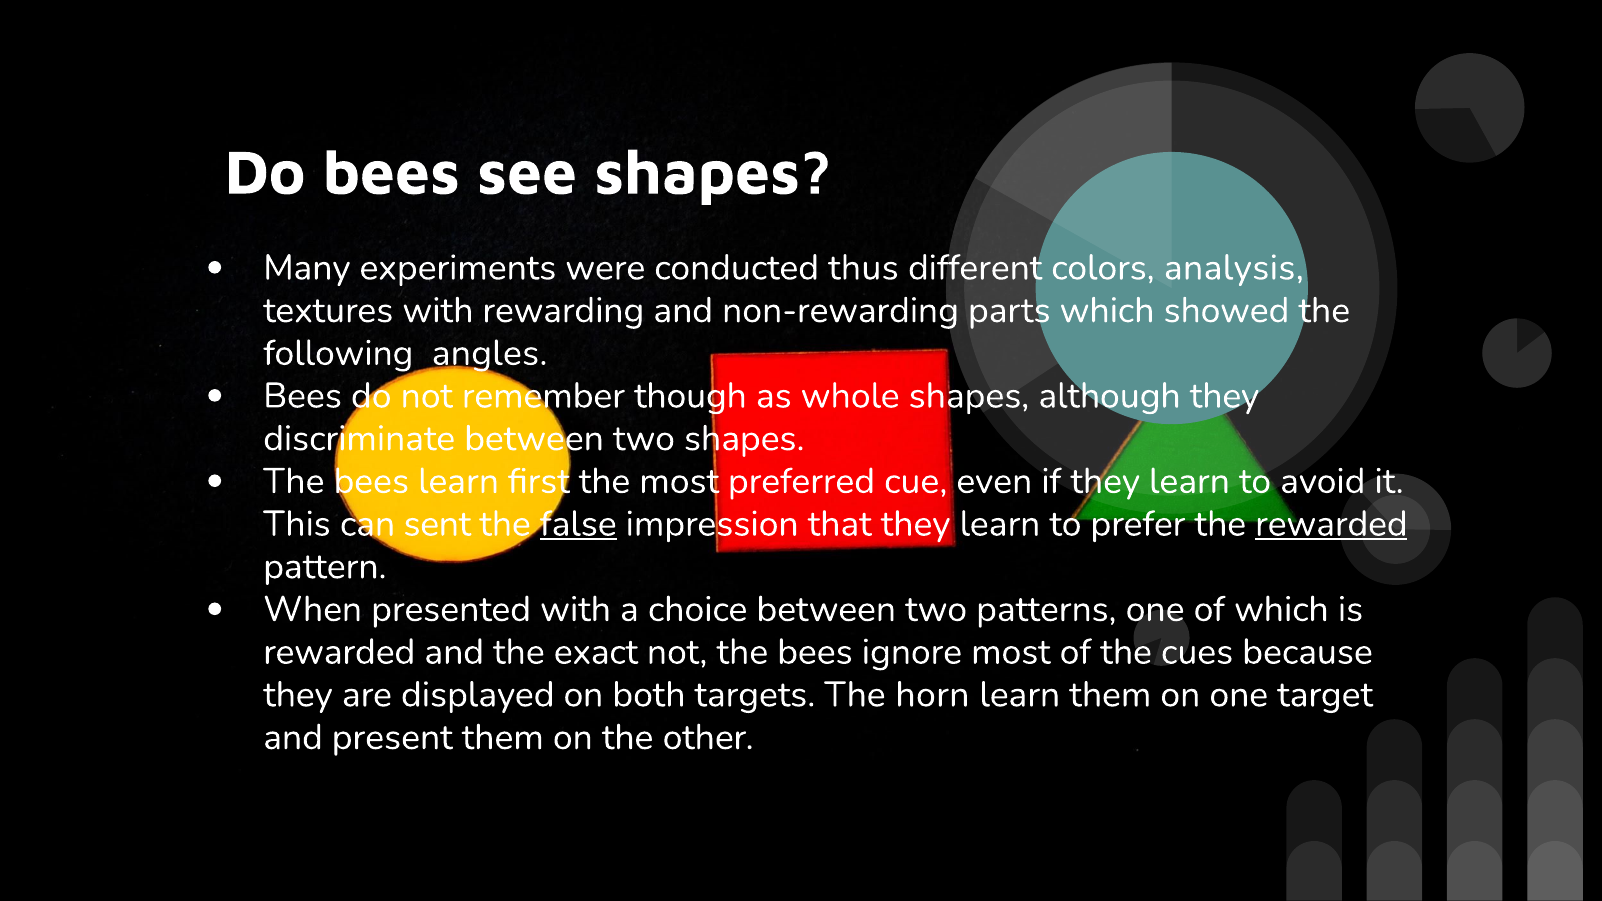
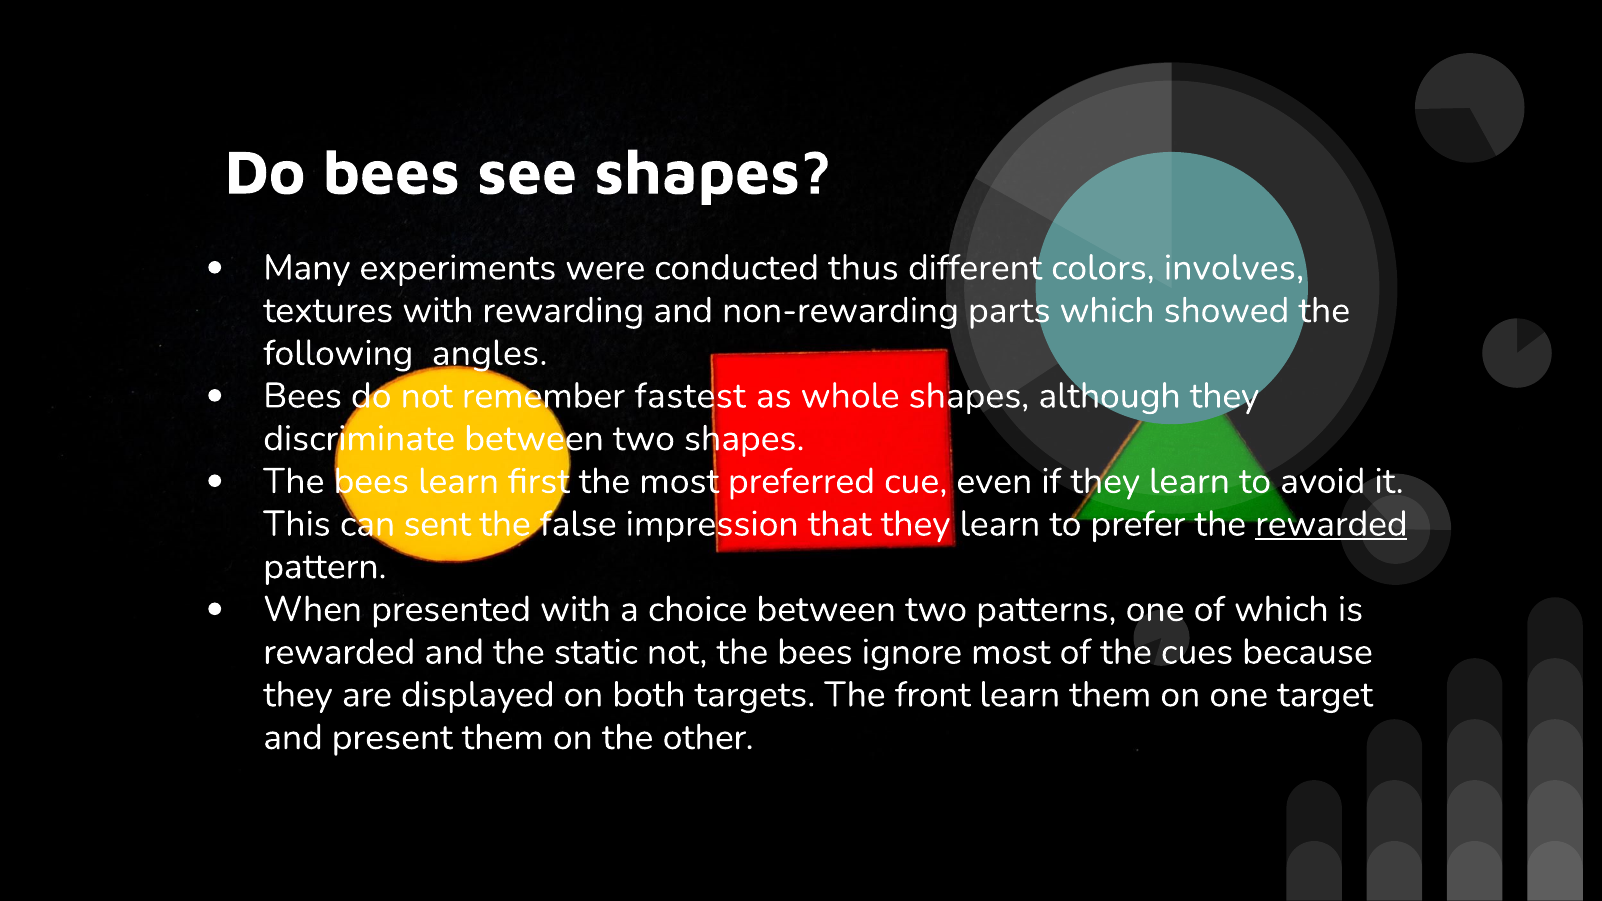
analysis: analysis -> involves (1234, 268)
though: though -> fastest (690, 396)
false underline: present -> none (578, 524)
exact: exact -> static (596, 652)
horn: horn -> front (933, 695)
